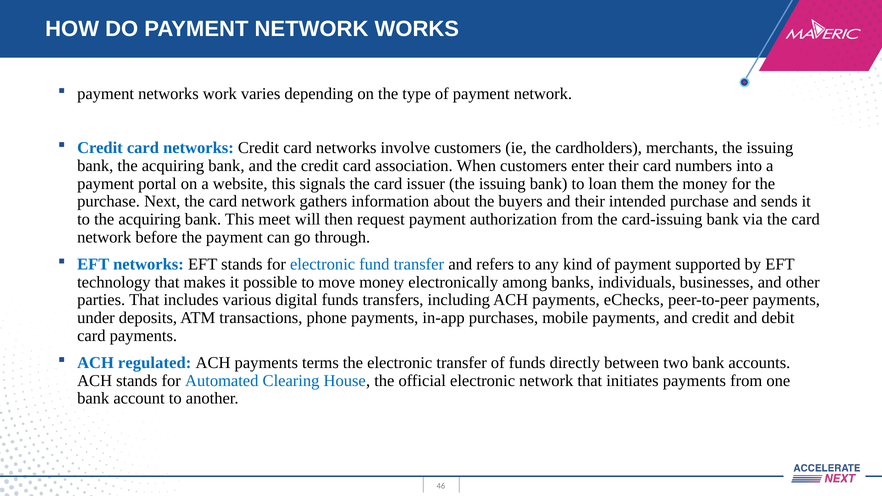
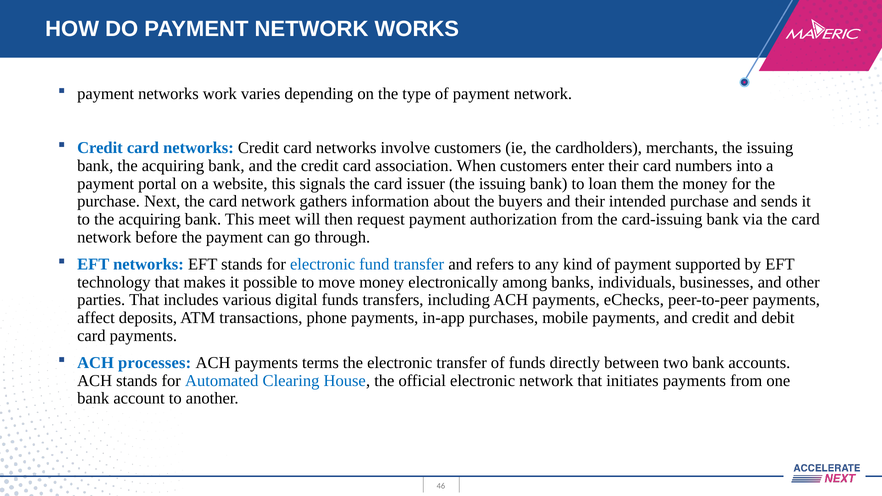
under: under -> affect (96, 318)
regulated: regulated -> processes (155, 363)
